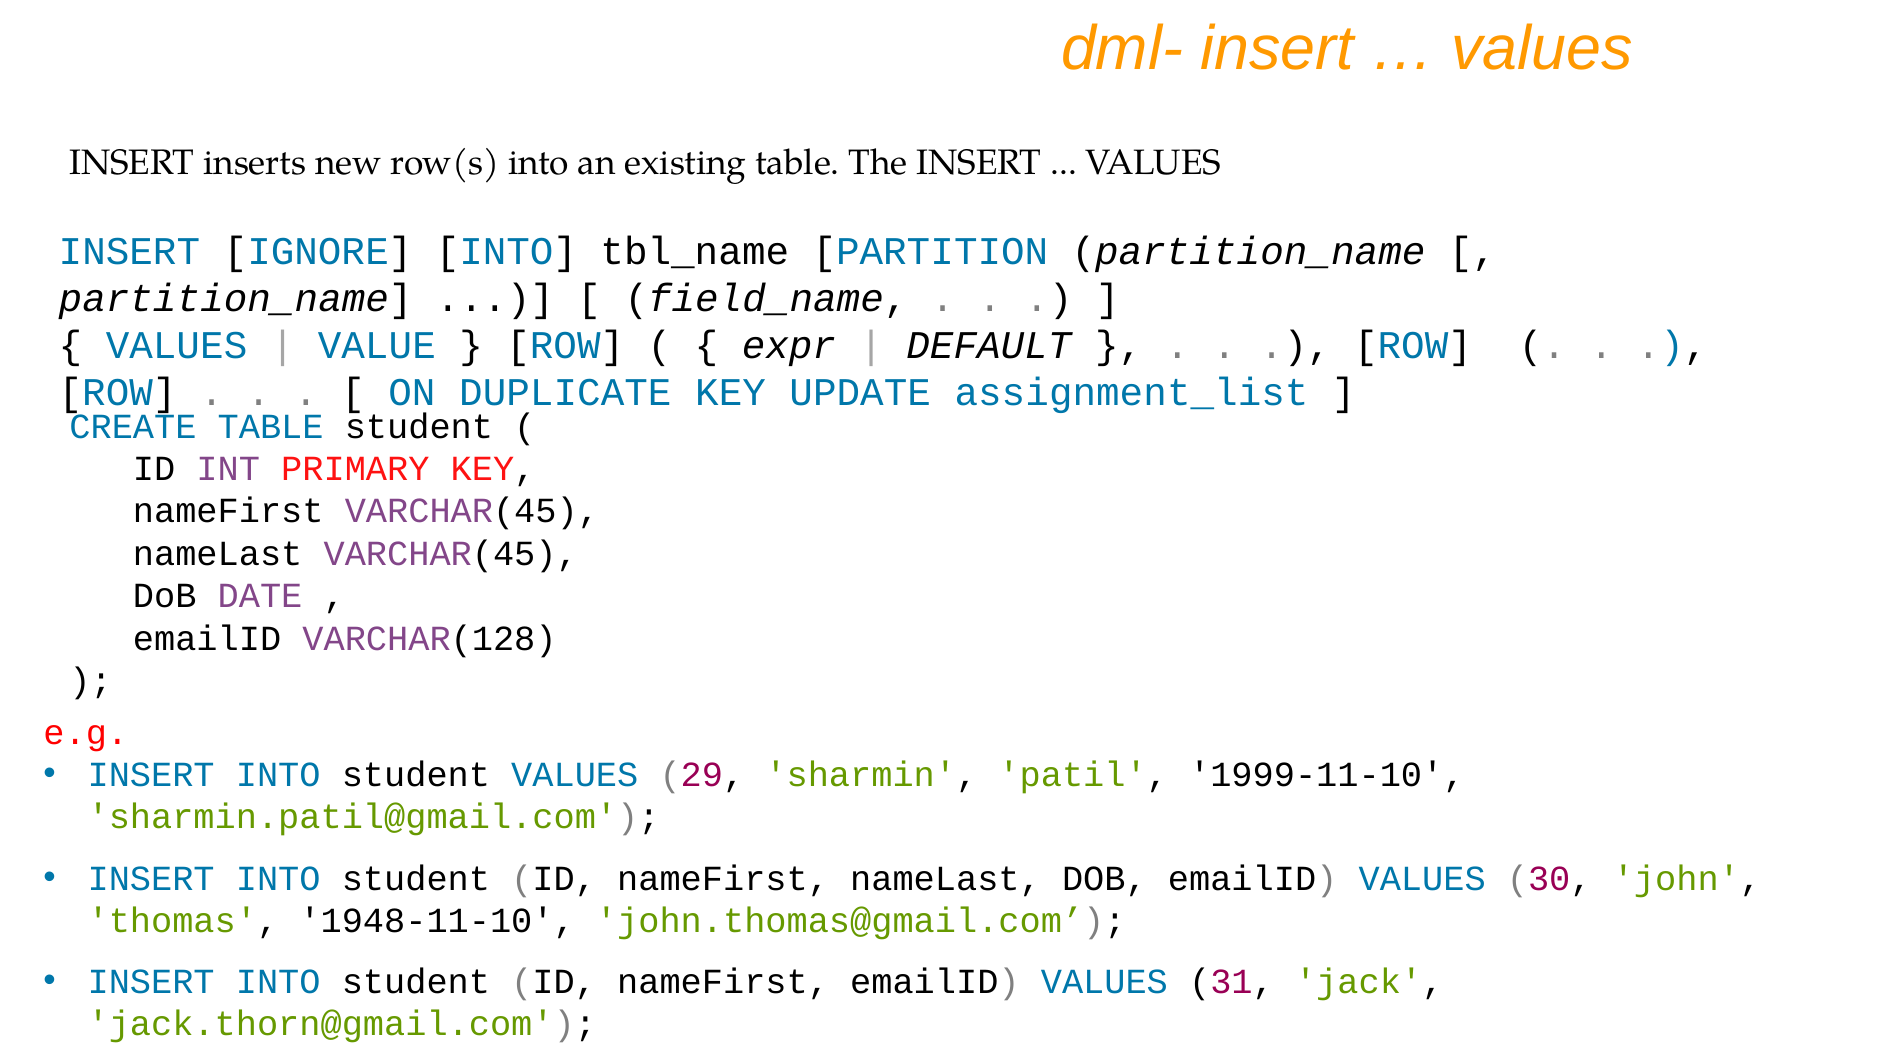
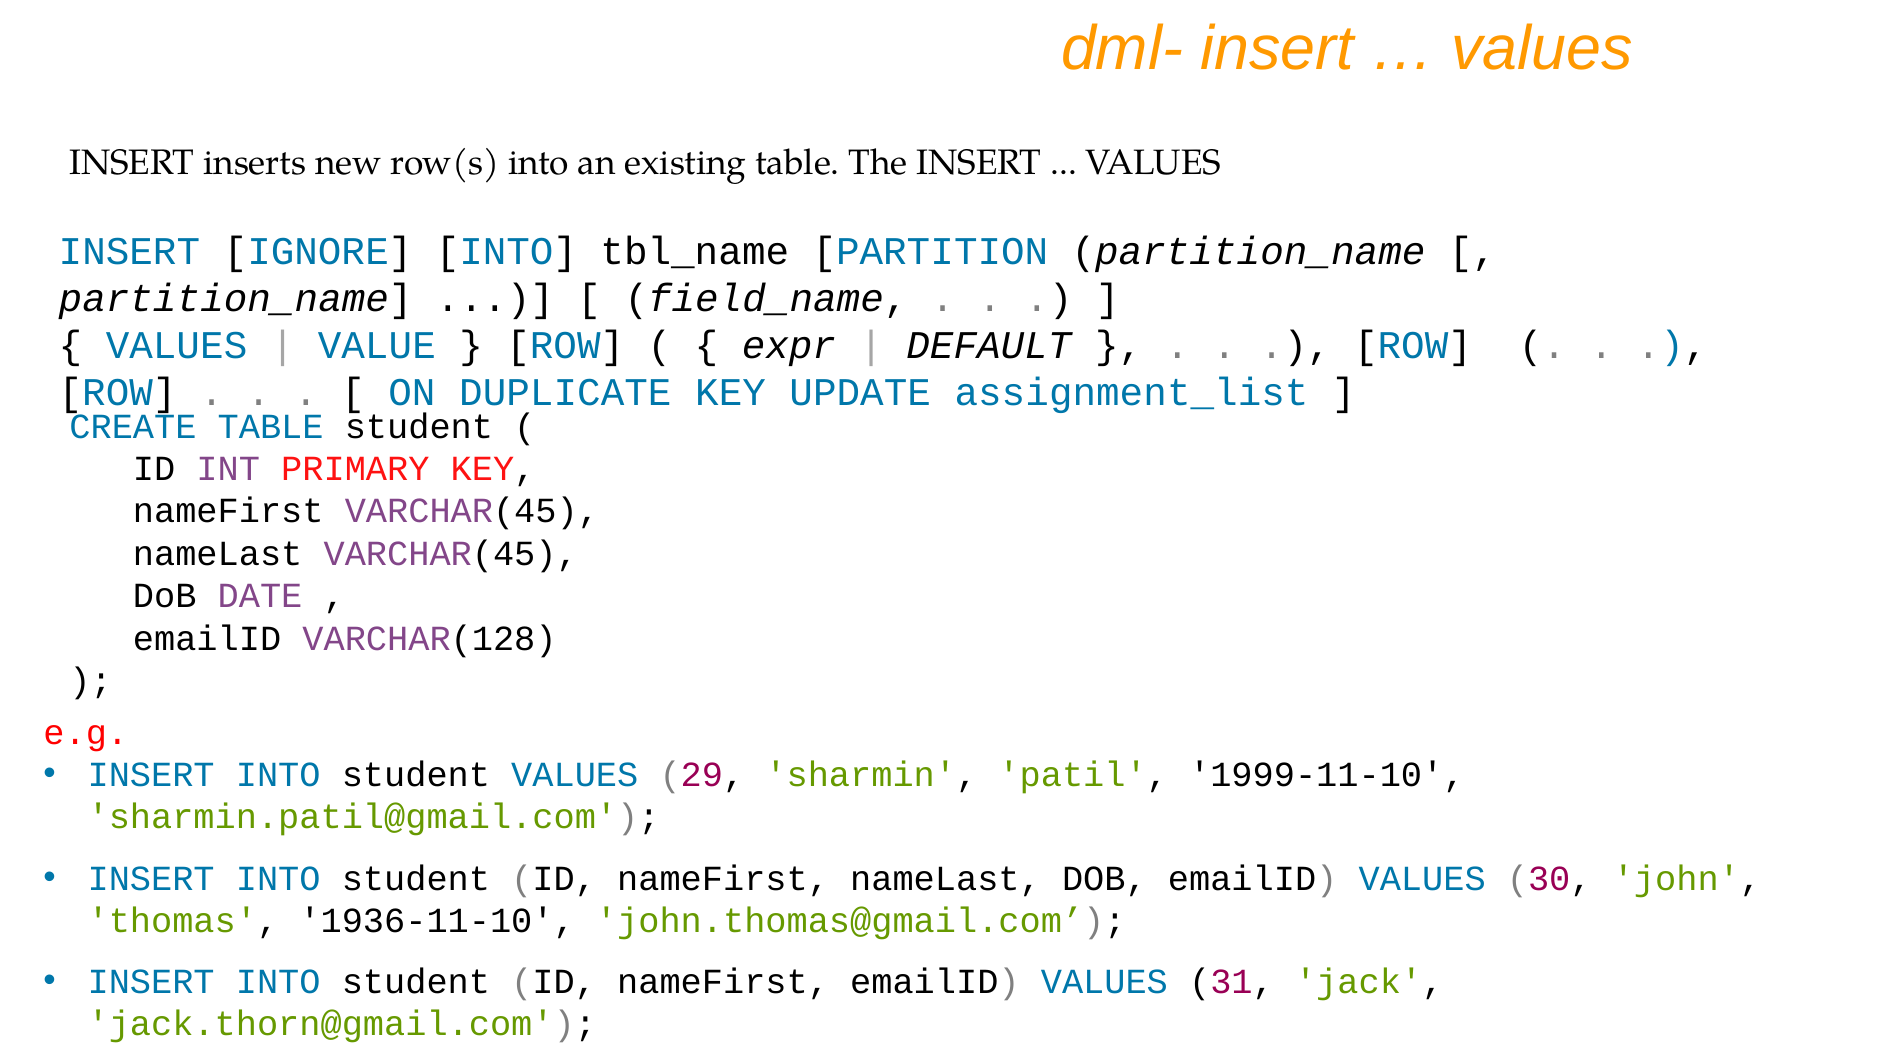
1948-11-10: 1948-11-10 -> 1936-11-10 (437, 921)
